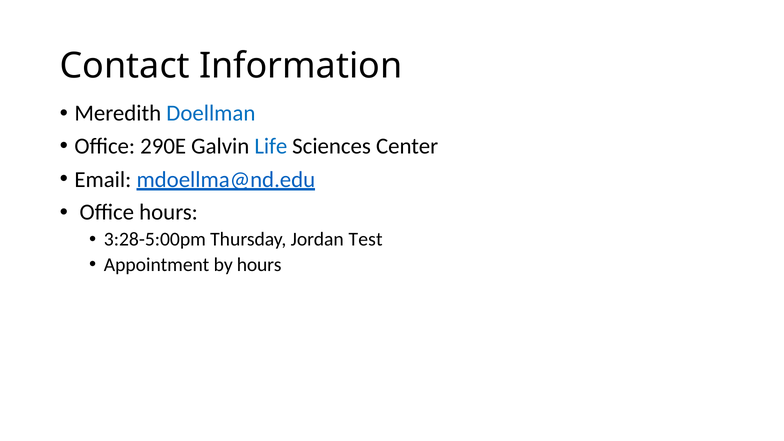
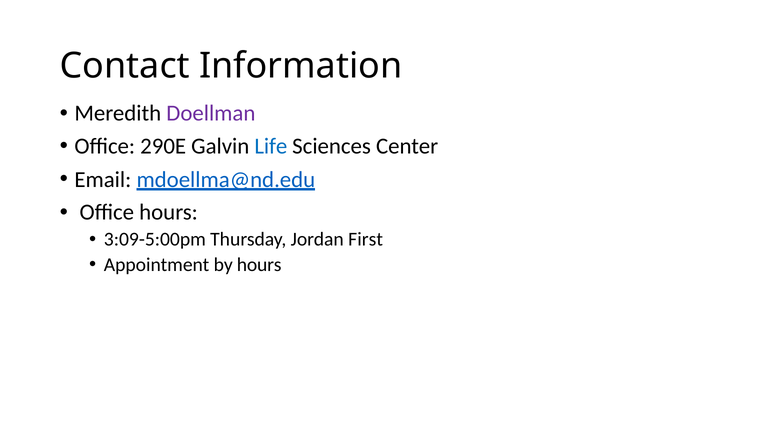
Doellman colour: blue -> purple (211, 113)
3:28-5:00pm: 3:28-5:00pm -> 3:09-5:00pm (155, 239)
Test: Test -> First (366, 239)
